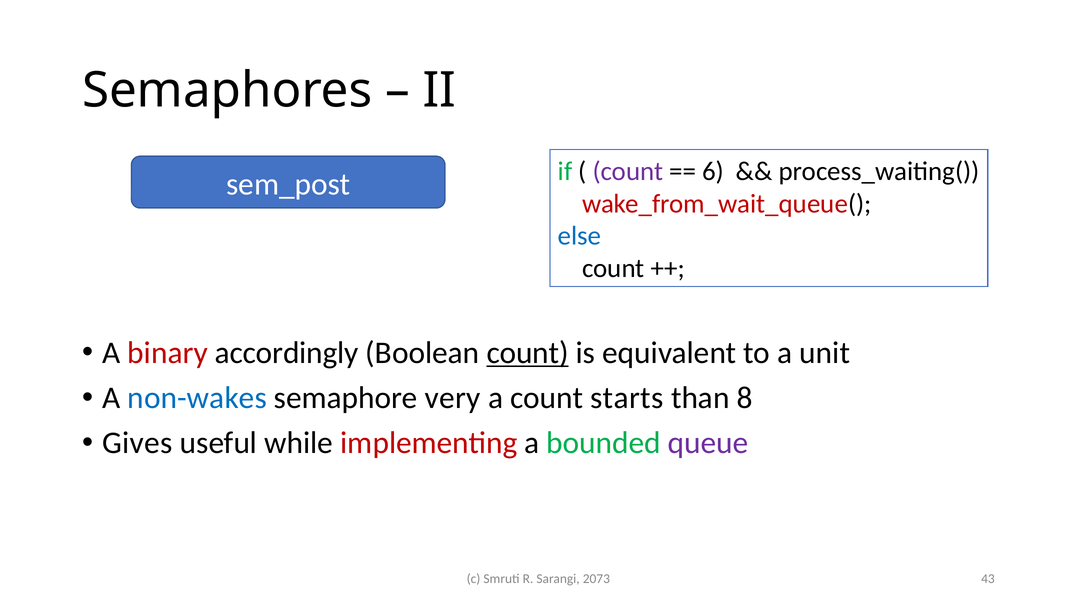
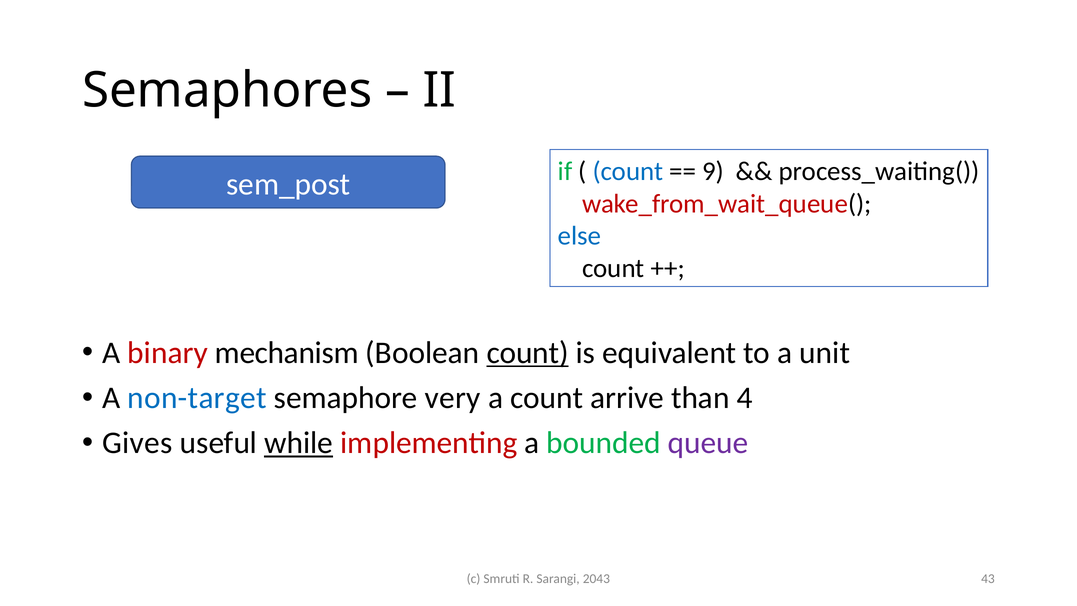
count colour: purple -> blue (628, 171)
6: 6 -> 9 (713, 171)
accordingly: accordingly -> mechanism (287, 353)
non-wakes: non-wakes -> non-target (197, 398)
starts: starts -> arrive (627, 398)
8: 8 -> 4 (744, 398)
while underline: none -> present (299, 443)
2073: 2073 -> 2043 (596, 578)
